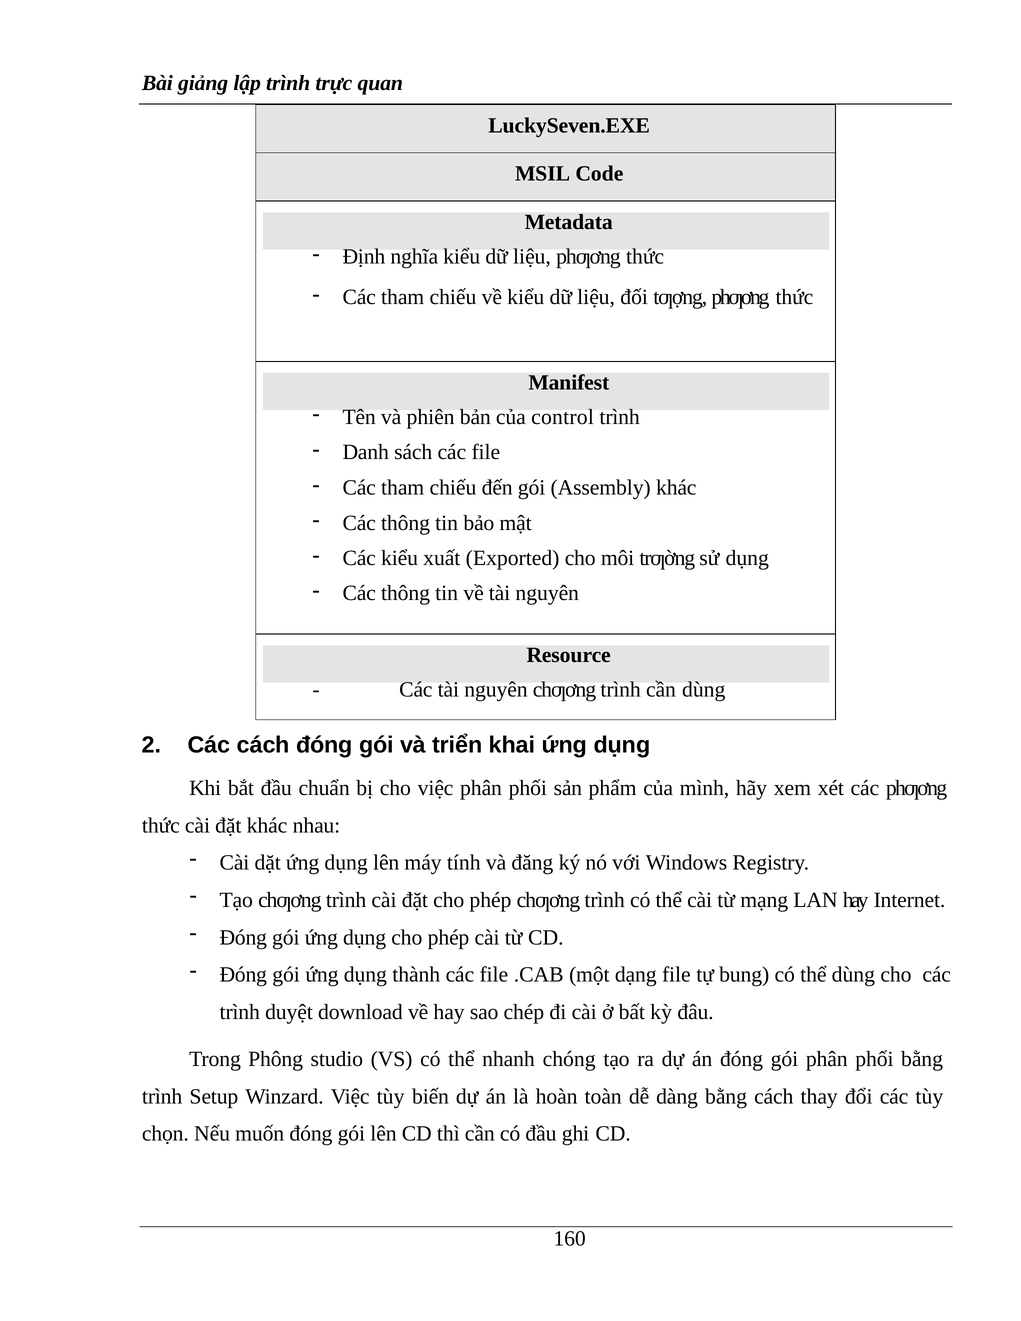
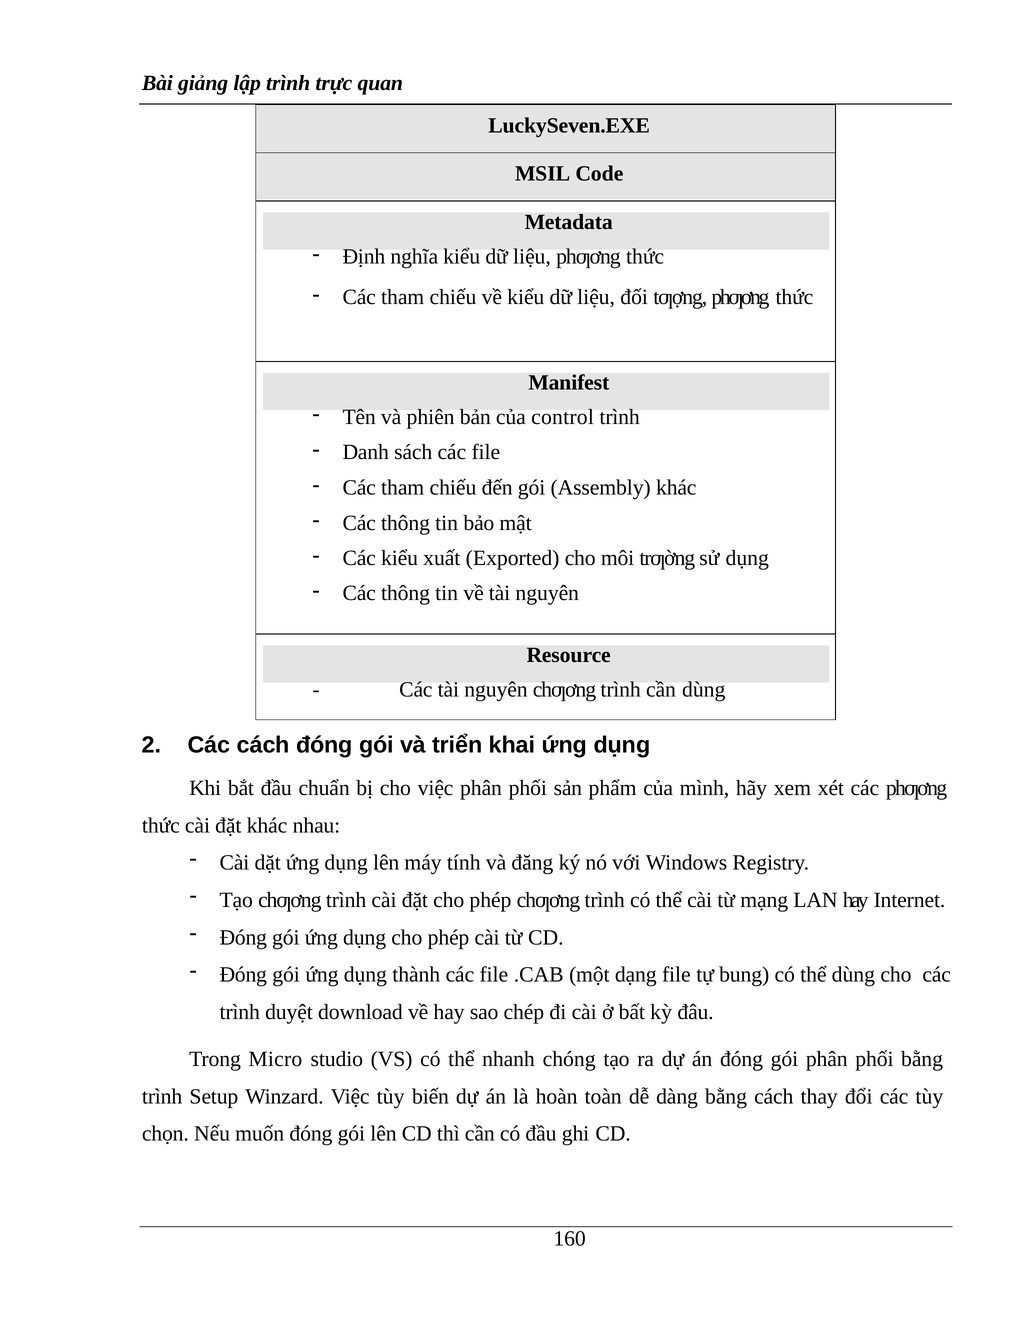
Phông: Phông -> Micro (275, 1059)
